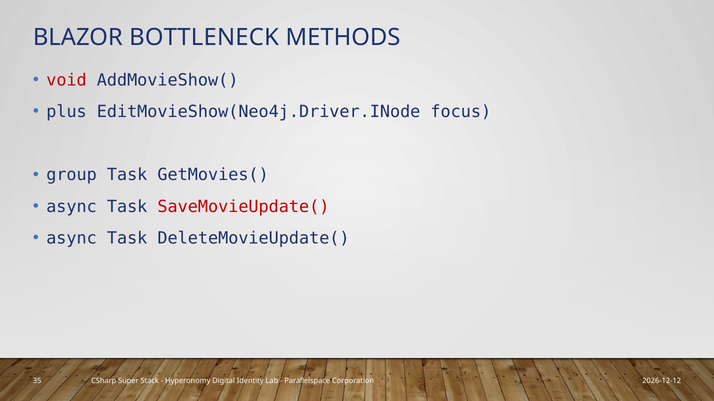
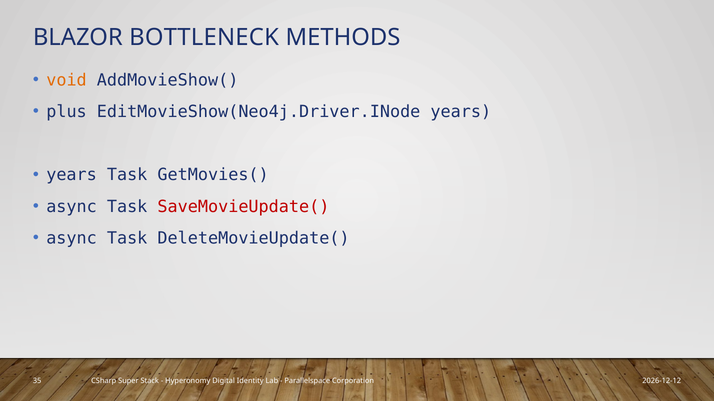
void colour: red -> orange (67, 80)
EditMovieShow(Neo4j.Driver.INode focus: focus -> years (461, 112)
group: group -> years (72, 175)
